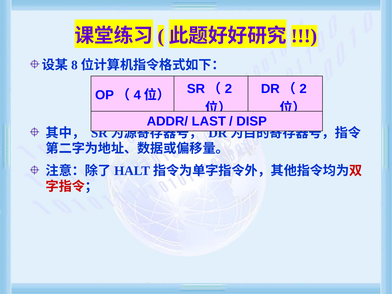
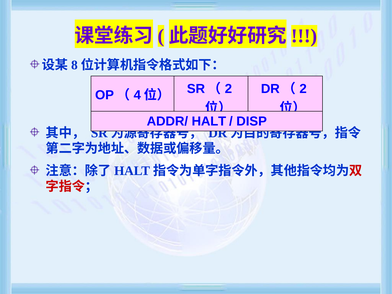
LAST: LAST -> HALT (209, 121)
